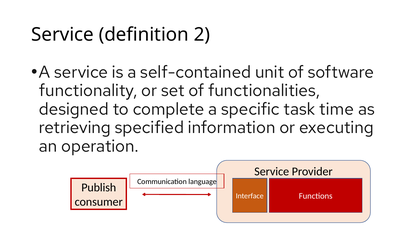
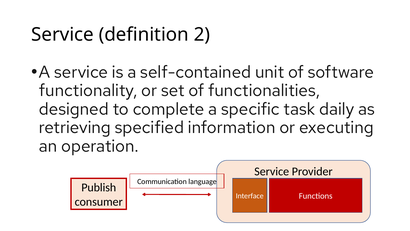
time: time -> daily (337, 109)
